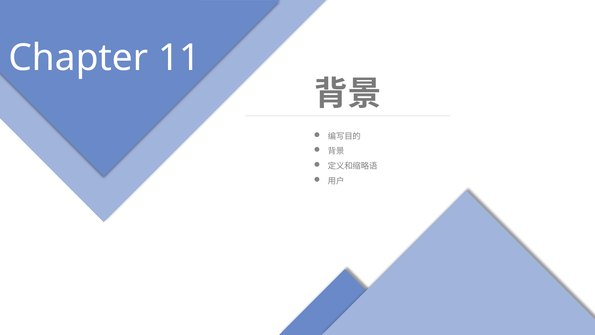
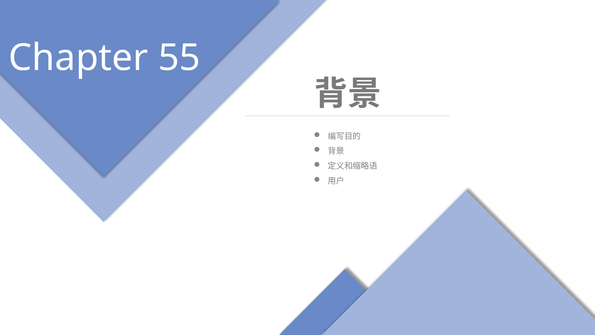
11: 11 -> 55 (179, 58)
